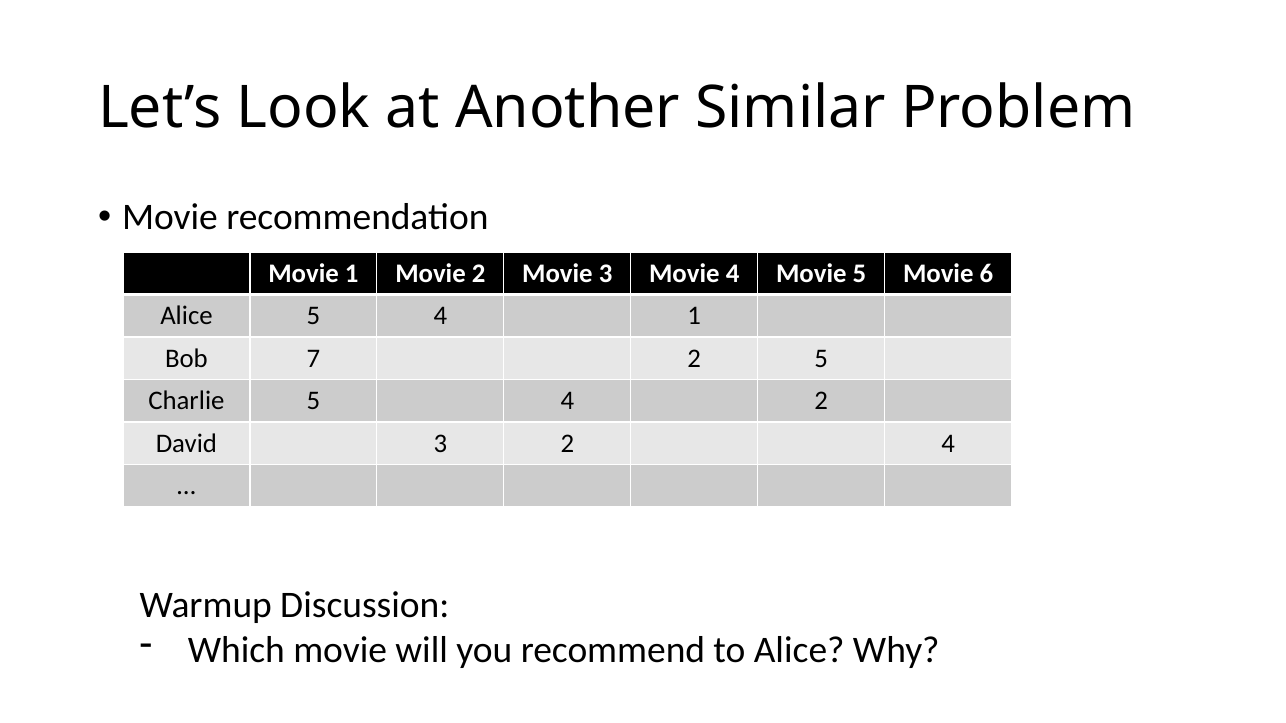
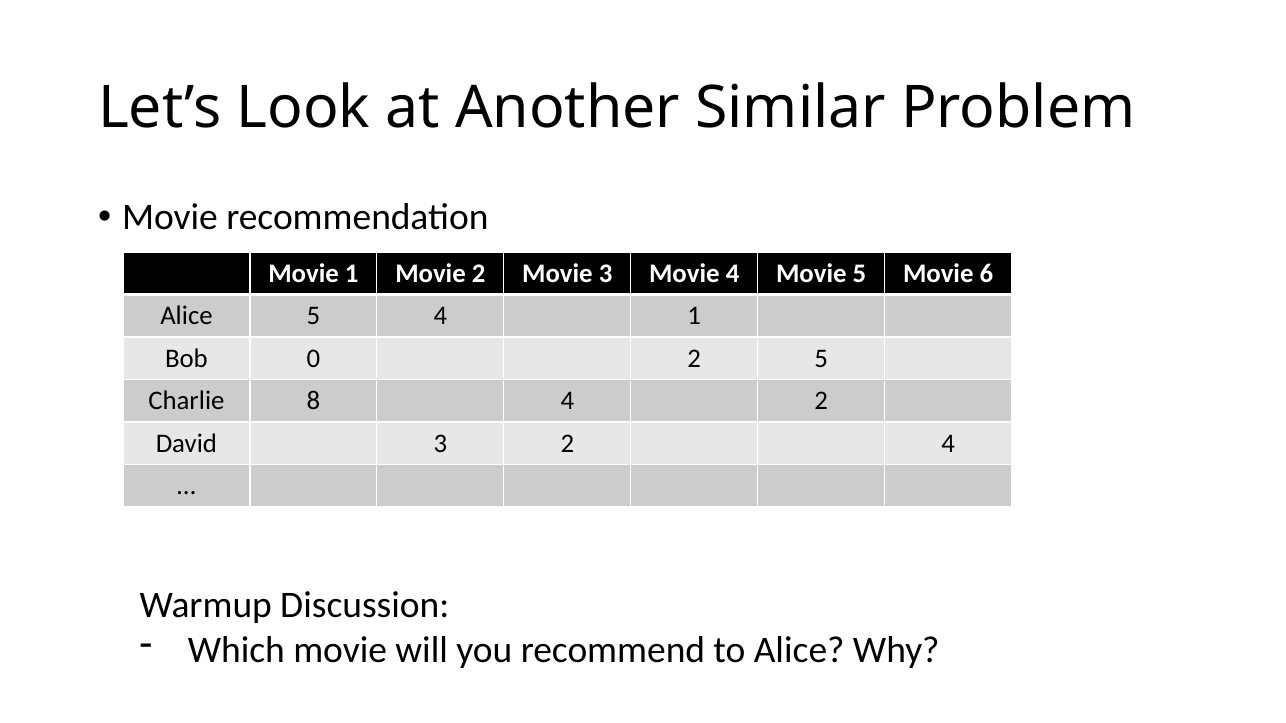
7: 7 -> 0 (313, 359)
Charlie 5: 5 -> 8 (313, 401)
